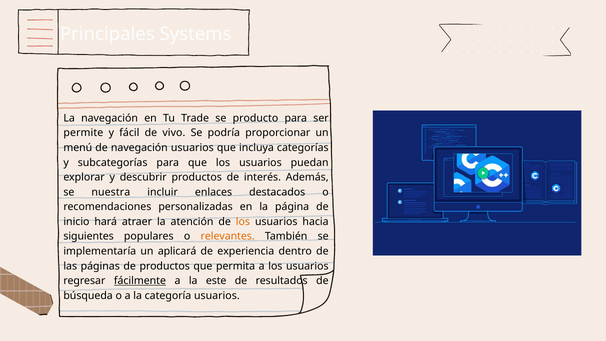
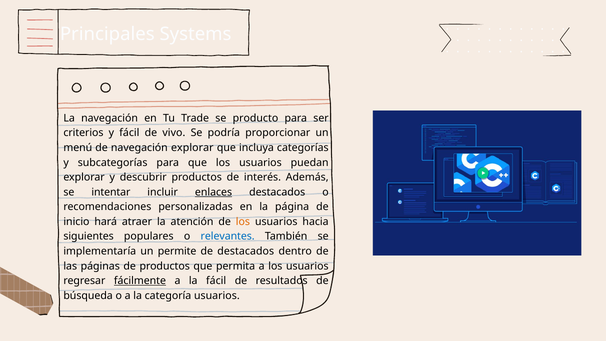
permite: permite -> criterios (83, 133)
navegación usuarios: usuarios -> explorar (192, 148)
nuestra: nuestra -> intentar (111, 192)
enlaces underline: none -> present (214, 192)
relevantes colour: orange -> blue (228, 236)
aplicará: aplicará -> permite (177, 251)
de experiencia: experiencia -> destacados (246, 251)
la este: este -> fácil (216, 281)
